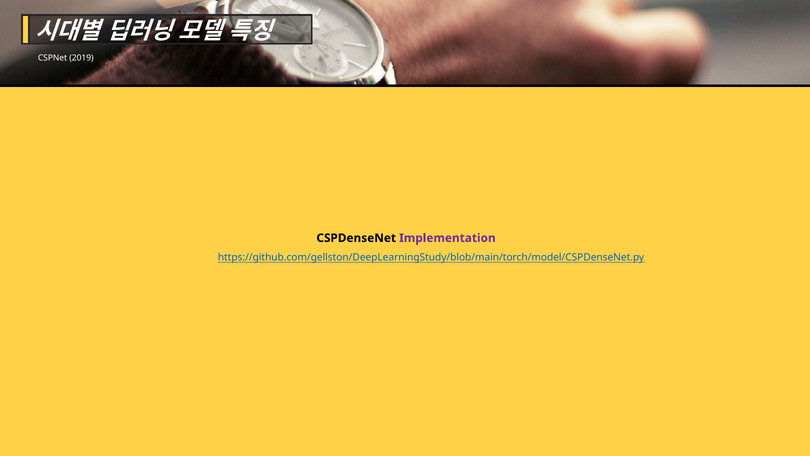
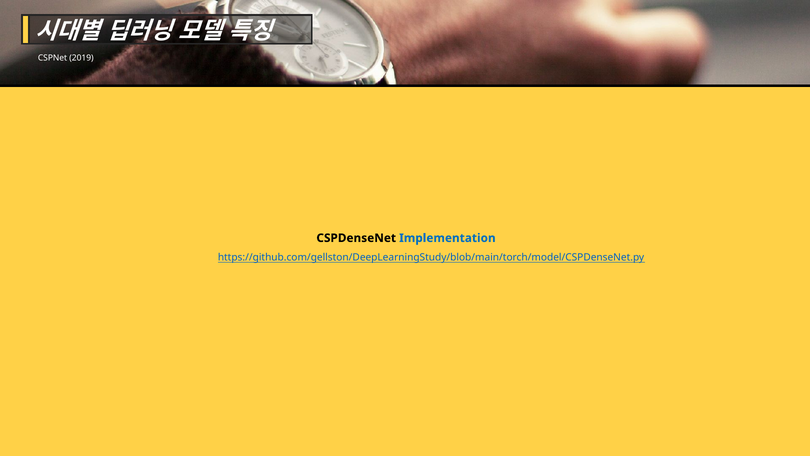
Implementation colour: purple -> blue (447, 238)
